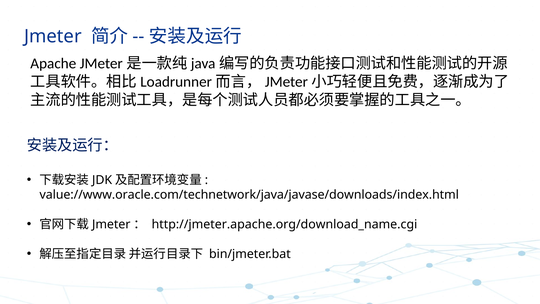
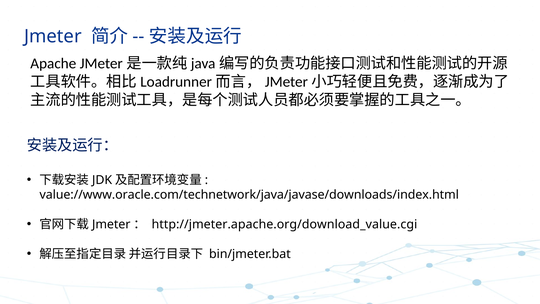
http://jmeter.apache.org/download_name.cgi: http://jmeter.apache.org/download_name.cgi -> http://jmeter.apache.org/download_value.cgi (284, 224)
